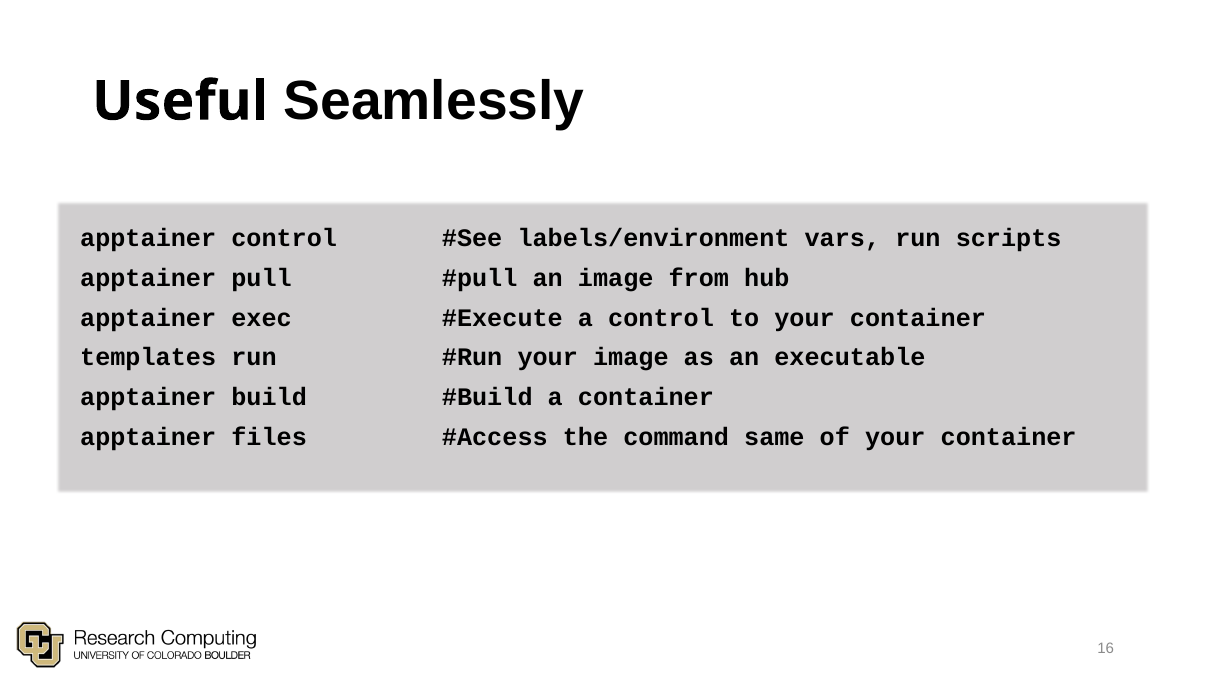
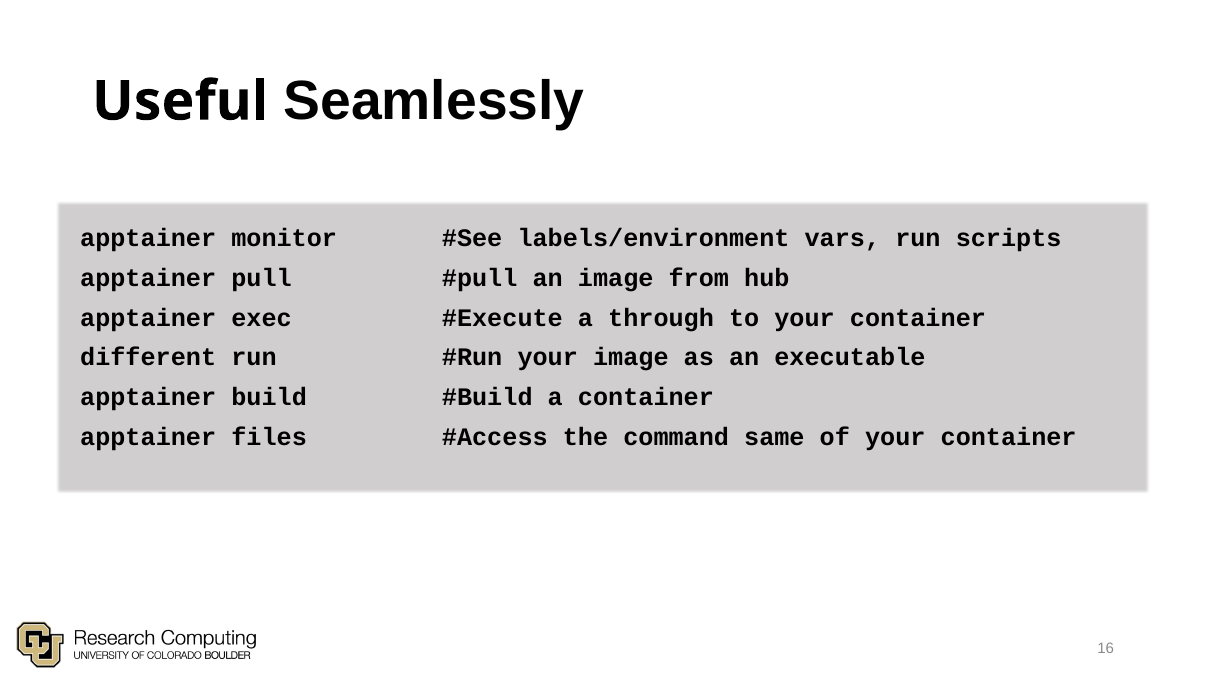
apptainer control: control -> monitor (284, 238)
a control: control -> through (661, 317)
templates: templates -> different (148, 357)
